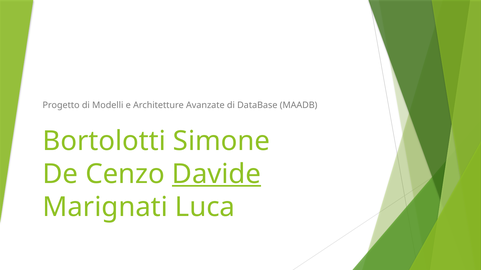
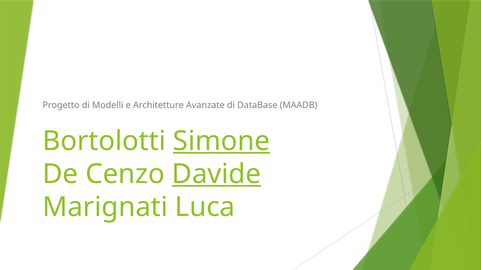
Simone underline: none -> present (222, 141)
